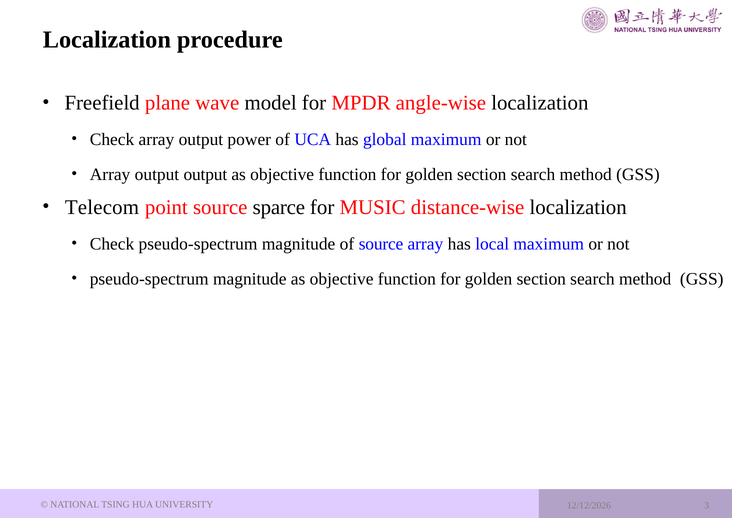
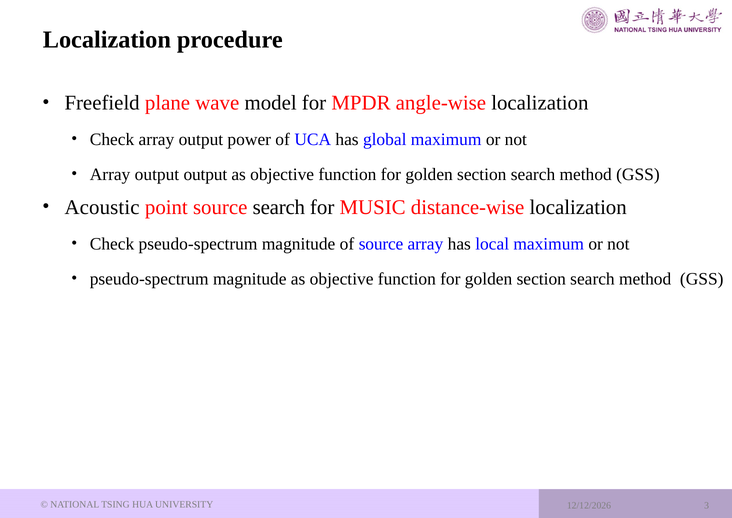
Telecom: Telecom -> Acoustic (102, 207)
source sparce: sparce -> search (279, 207)
